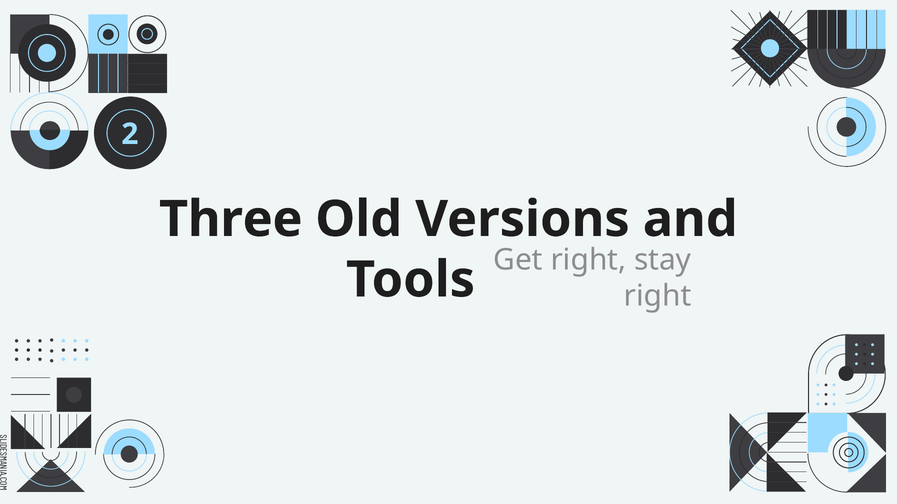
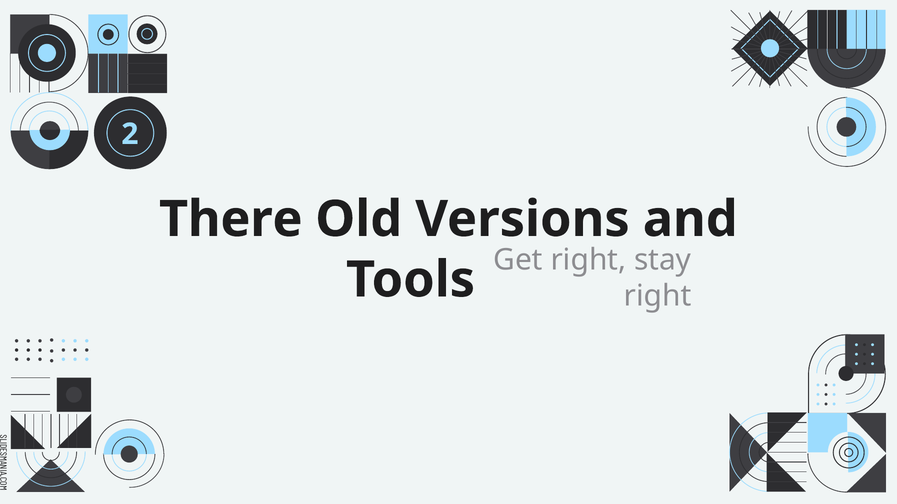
Three: Three -> There (231, 220)
